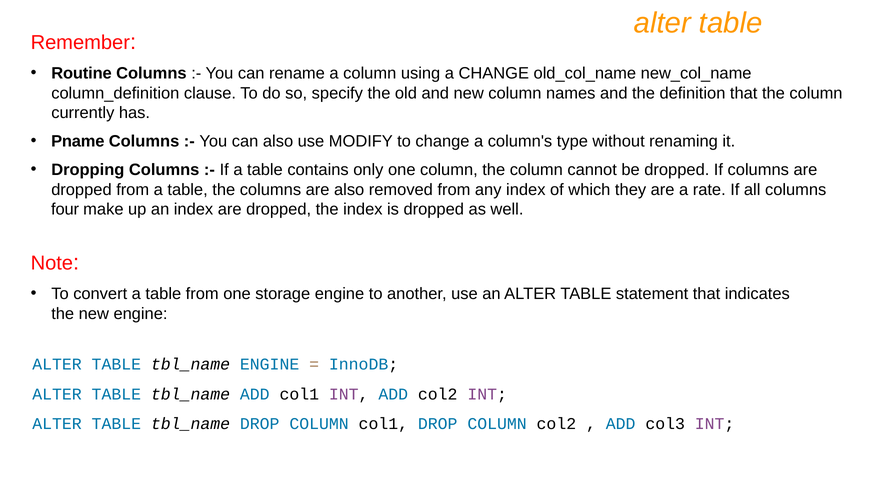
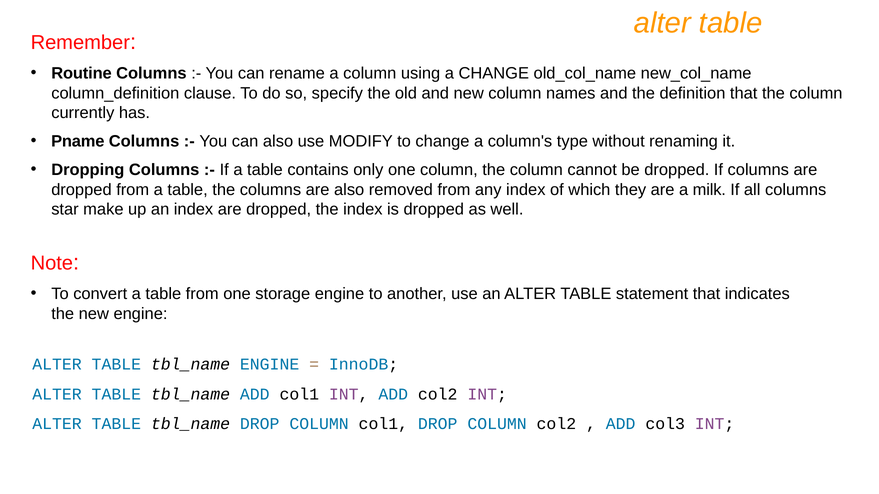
rate: rate -> milk (709, 190)
four: four -> star (65, 210)
